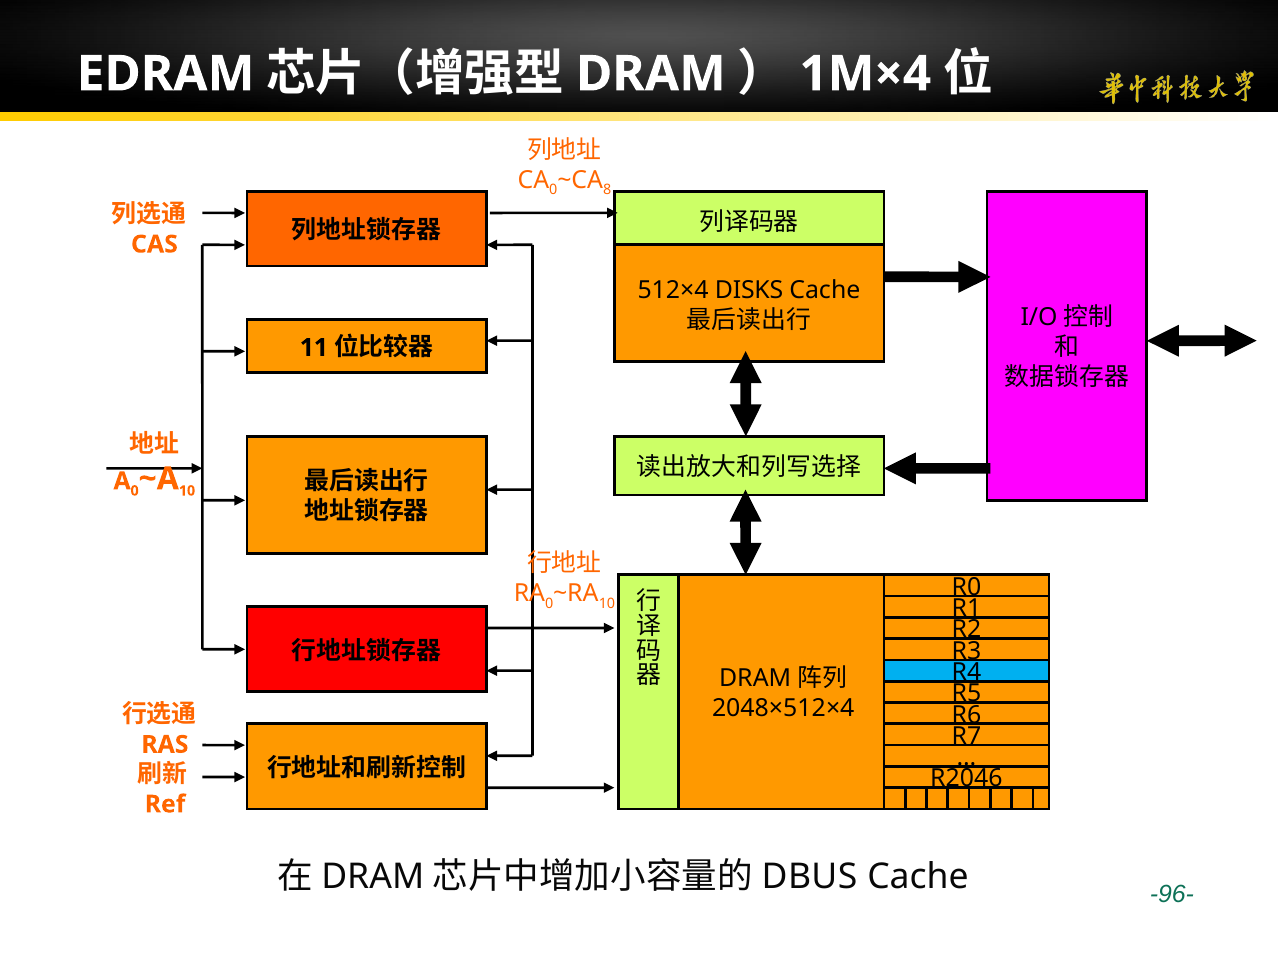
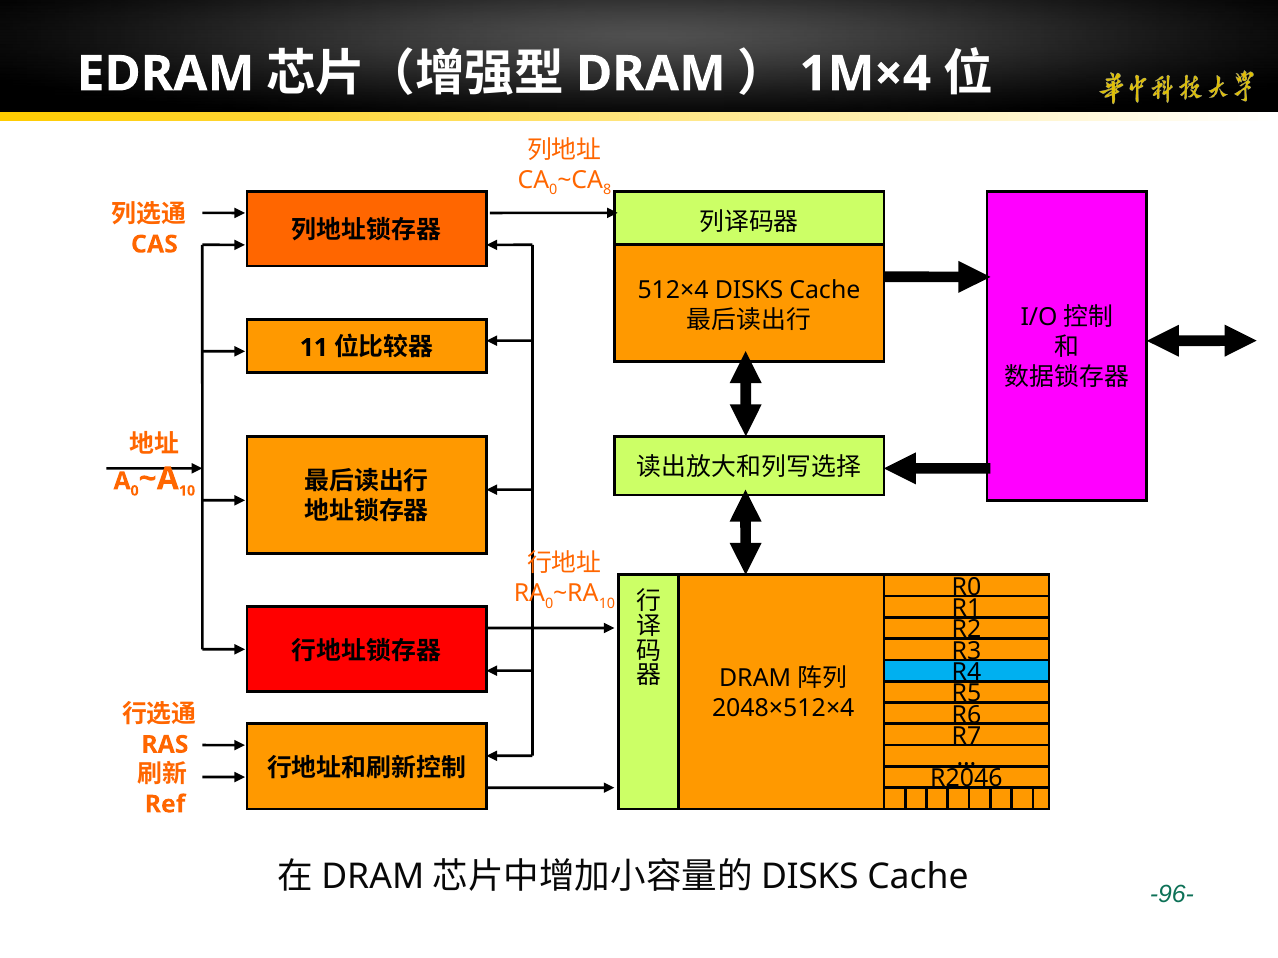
DBUS: DBUS -> DISKS (810, 877)
